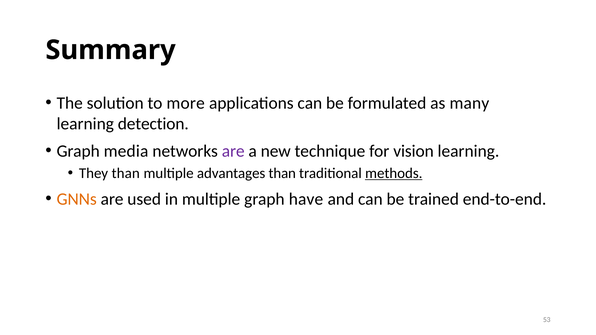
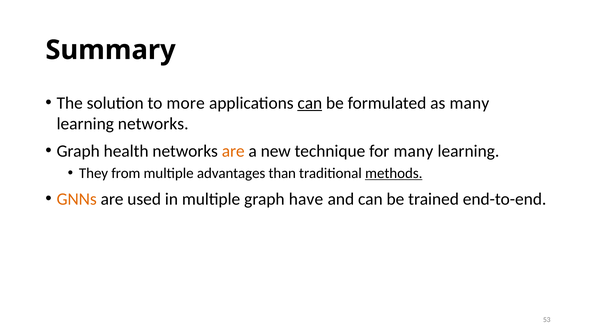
can underline: none -> present (310, 103)
learning detection: detection -> networks (153, 124)
media: media -> health (126, 151)
are colour: purple -> orange (233, 151)
for vision: vision -> many (413, 151)
They than: than -> from (126, 173)
